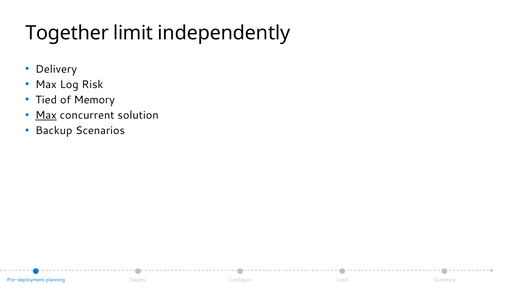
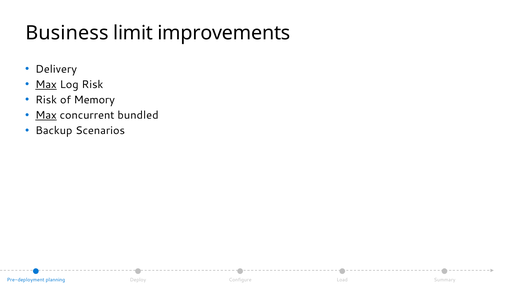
Together: Together -> Business (67, 33)
independently: independently -> improvements (224, 33)
Max underline: none -> present (46, 85)
Tied: Tied -> Risk (46, 100)
solution: solution -> bundled (138, 115)
